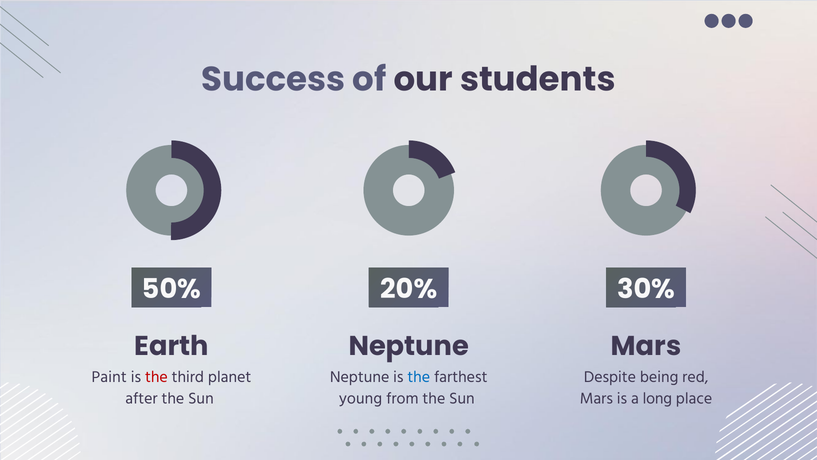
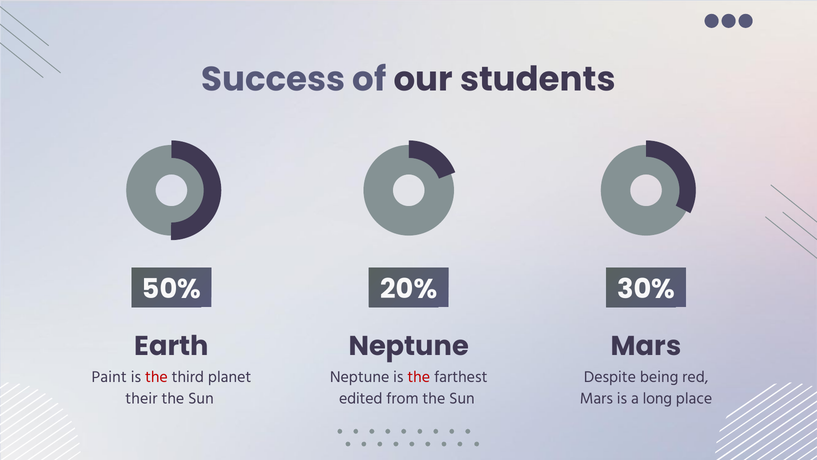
the colour: blue -> red (419, 376)
after: after -> their (141, 398)
young: young -> edited (361, 398)
